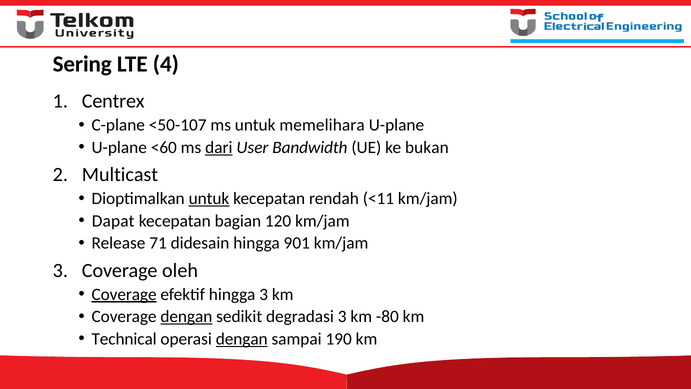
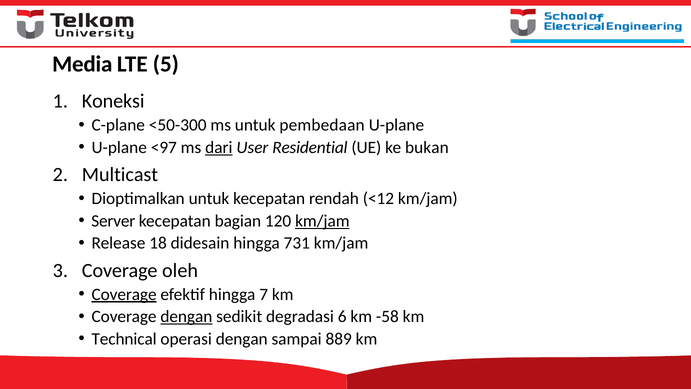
Sering: Sering -> Media (82, 64)
4: 4 -> 5 (166, 64)
Centrex: Centrex -> Koneksi (113, 101)
<50-107: <50-107 -> <50-300 (178, 125)
memelihara: memelihara -> pembedaan (322, 125)
<60: <60 -> <97 (164, 147)
Bandwidth: Bandwidth -> Residential (310, 147)
untuk underline: present -> none (209, 198)
<11: <11 -> <12 (378, 198)
Dapat: Dapat -> Server (113, 221)
km/jam underline: none -> present (322, 221)
71: 71 -> 18 (158, 243)
901: 901 -> 731 (297, 243)
hingga 3: 3 -> 7 (264, 294)
degradasi 3: 3 -> 6 (342, 316)
-80: -80 -> -58 (387, 316)
dengan underline: present -> none (242, 339)
190: 190 -> 889 (339, 339)
